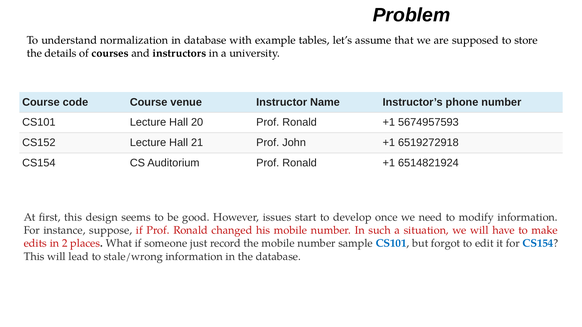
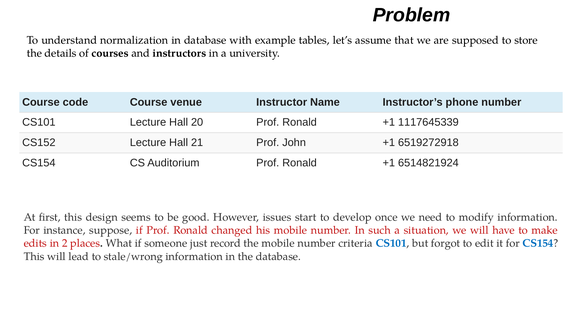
5674957593: 5674957593 -> 1117645339 (428, 122)
sample: sample -> criteria (355, 244)
